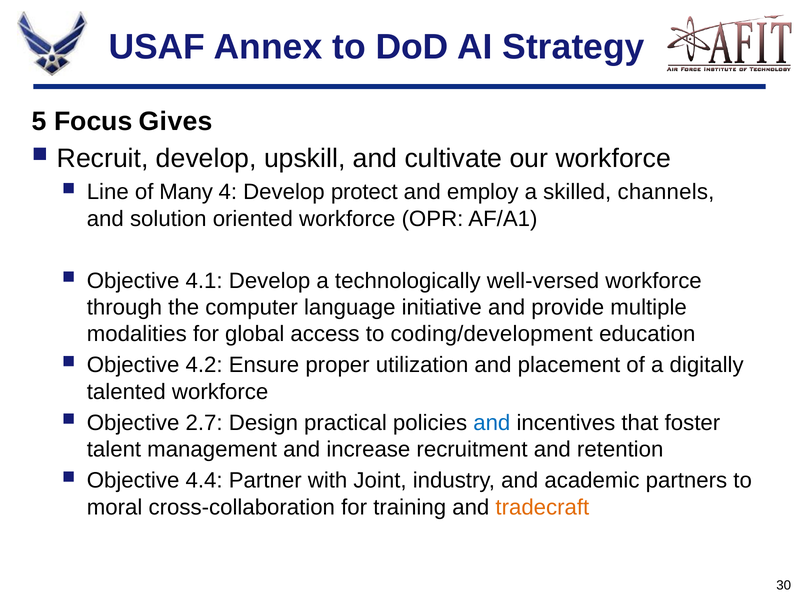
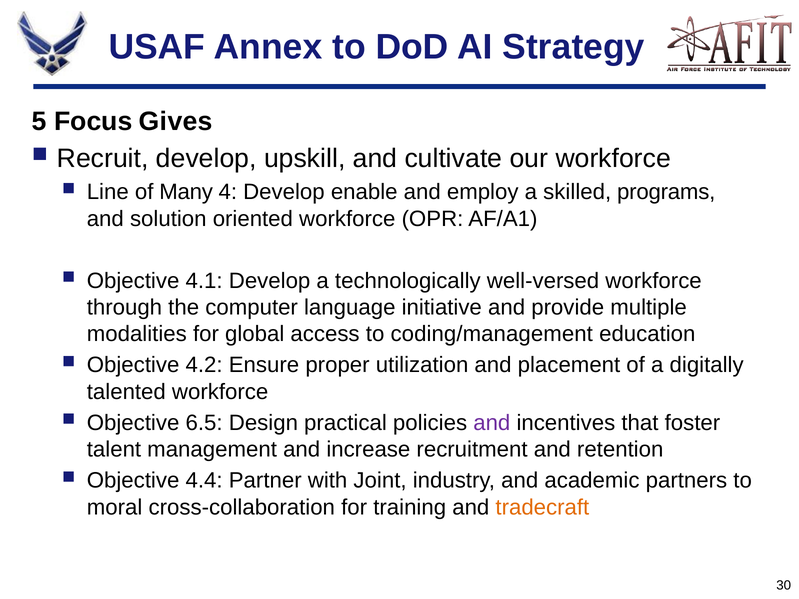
protect: protect -> enable (364, 192)
channels: channels -> programs (666, 192)
coding/development: coding/development -> coding/management (492, 334)
2.7: 2.7 -> 6.5 (204, 423)
and colour: blue -> purple (492, 423)
